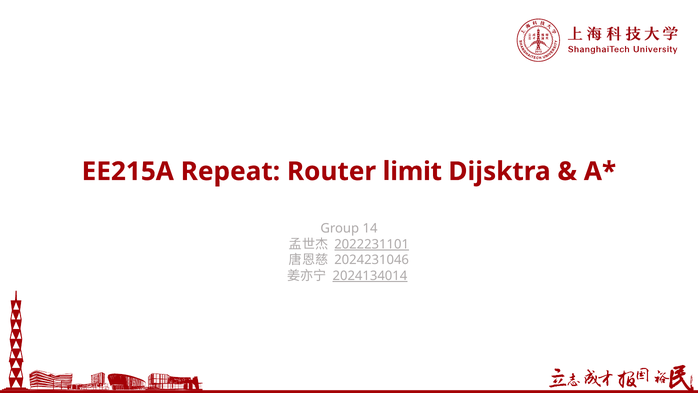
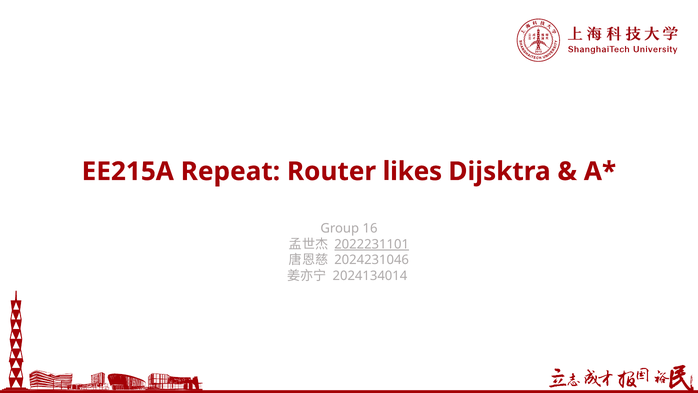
limit: limit -> likes (412, 171)
14: 14 -> 16 (370, 228)
2024134014 underline: present -> none (370, 275)
